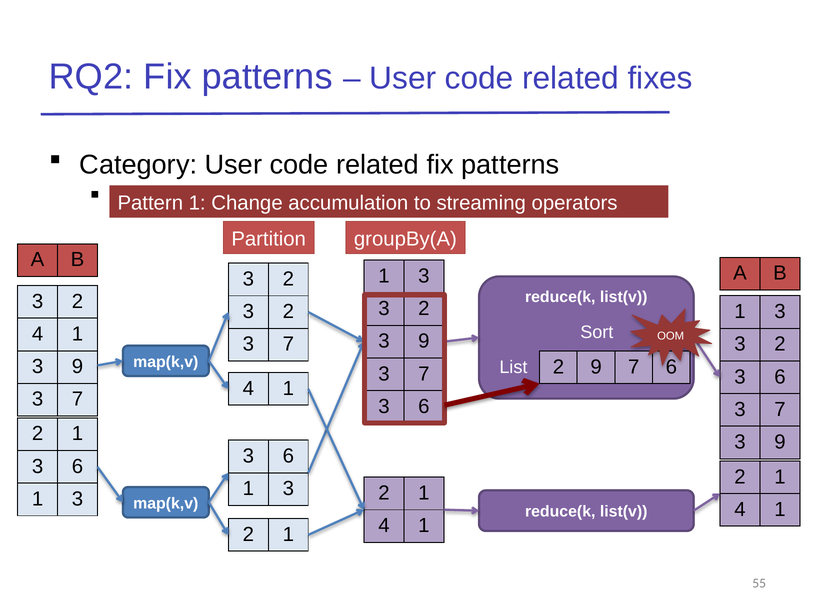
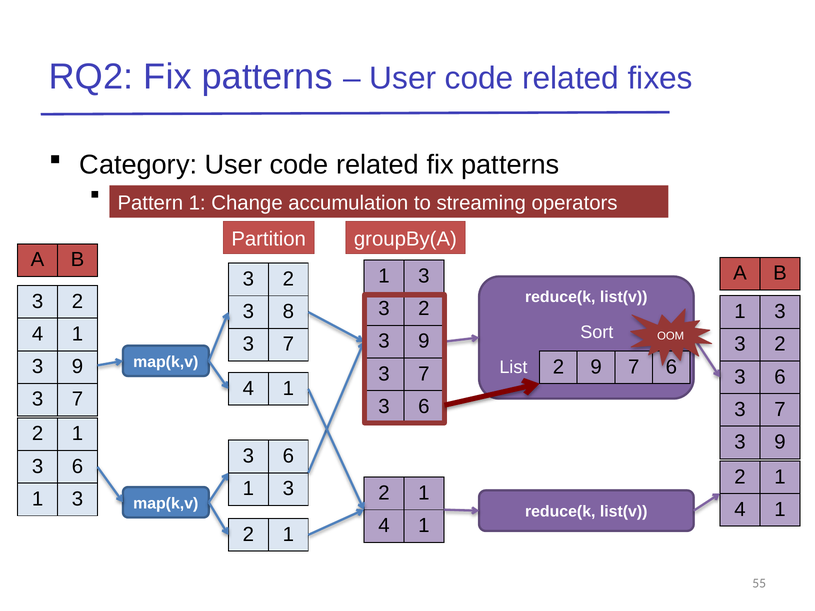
2: 2 -> 8 (288, 312)
